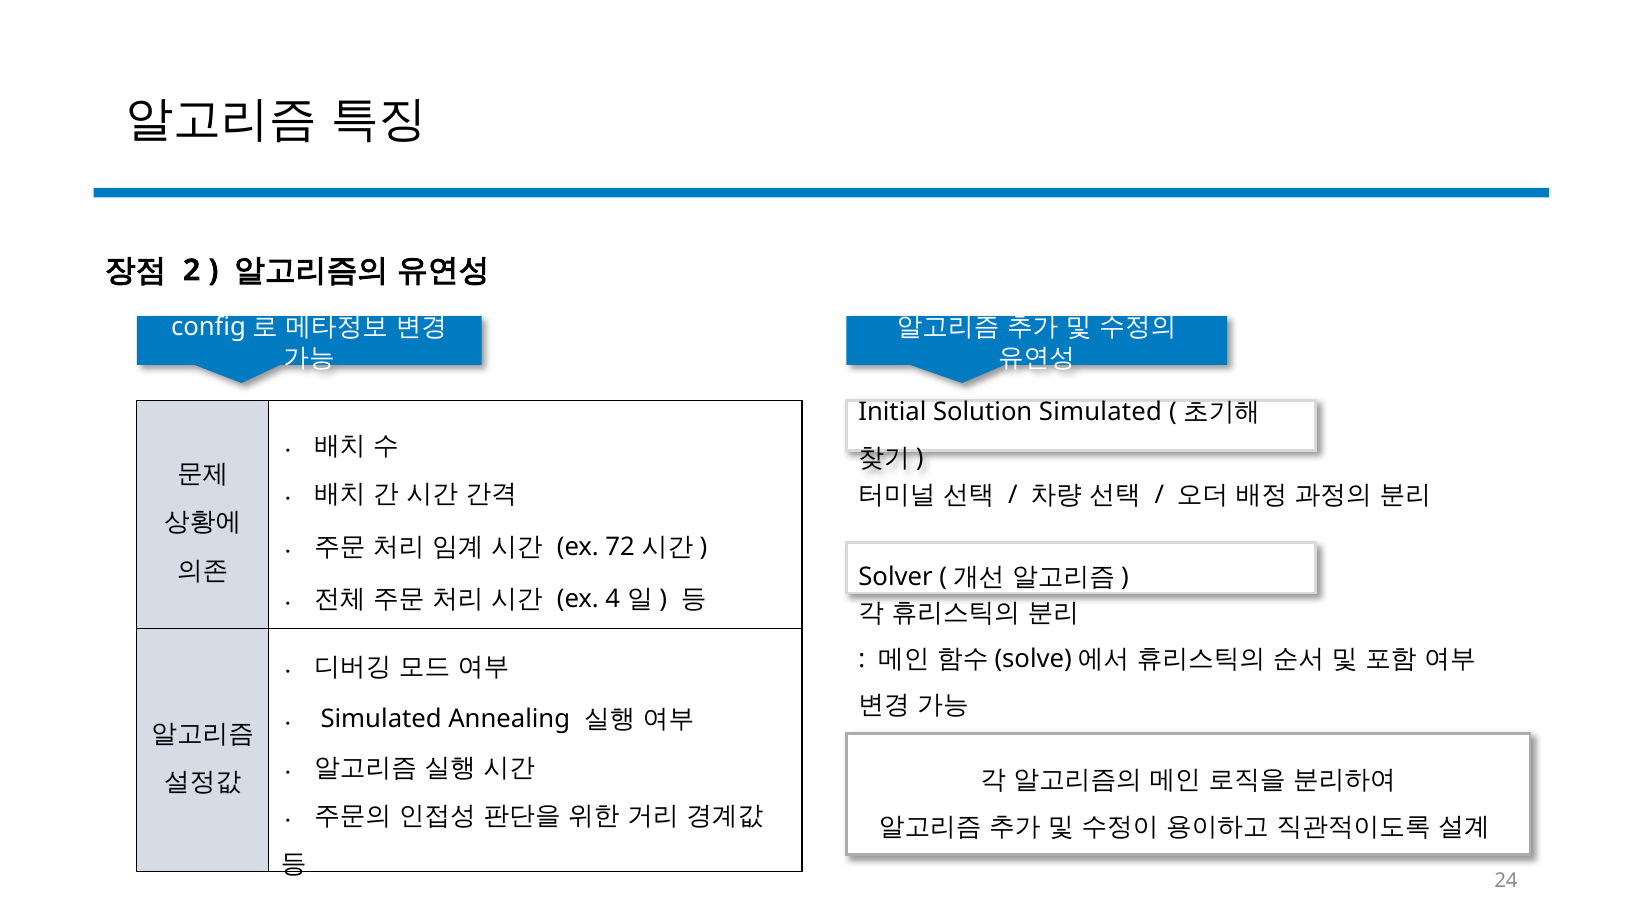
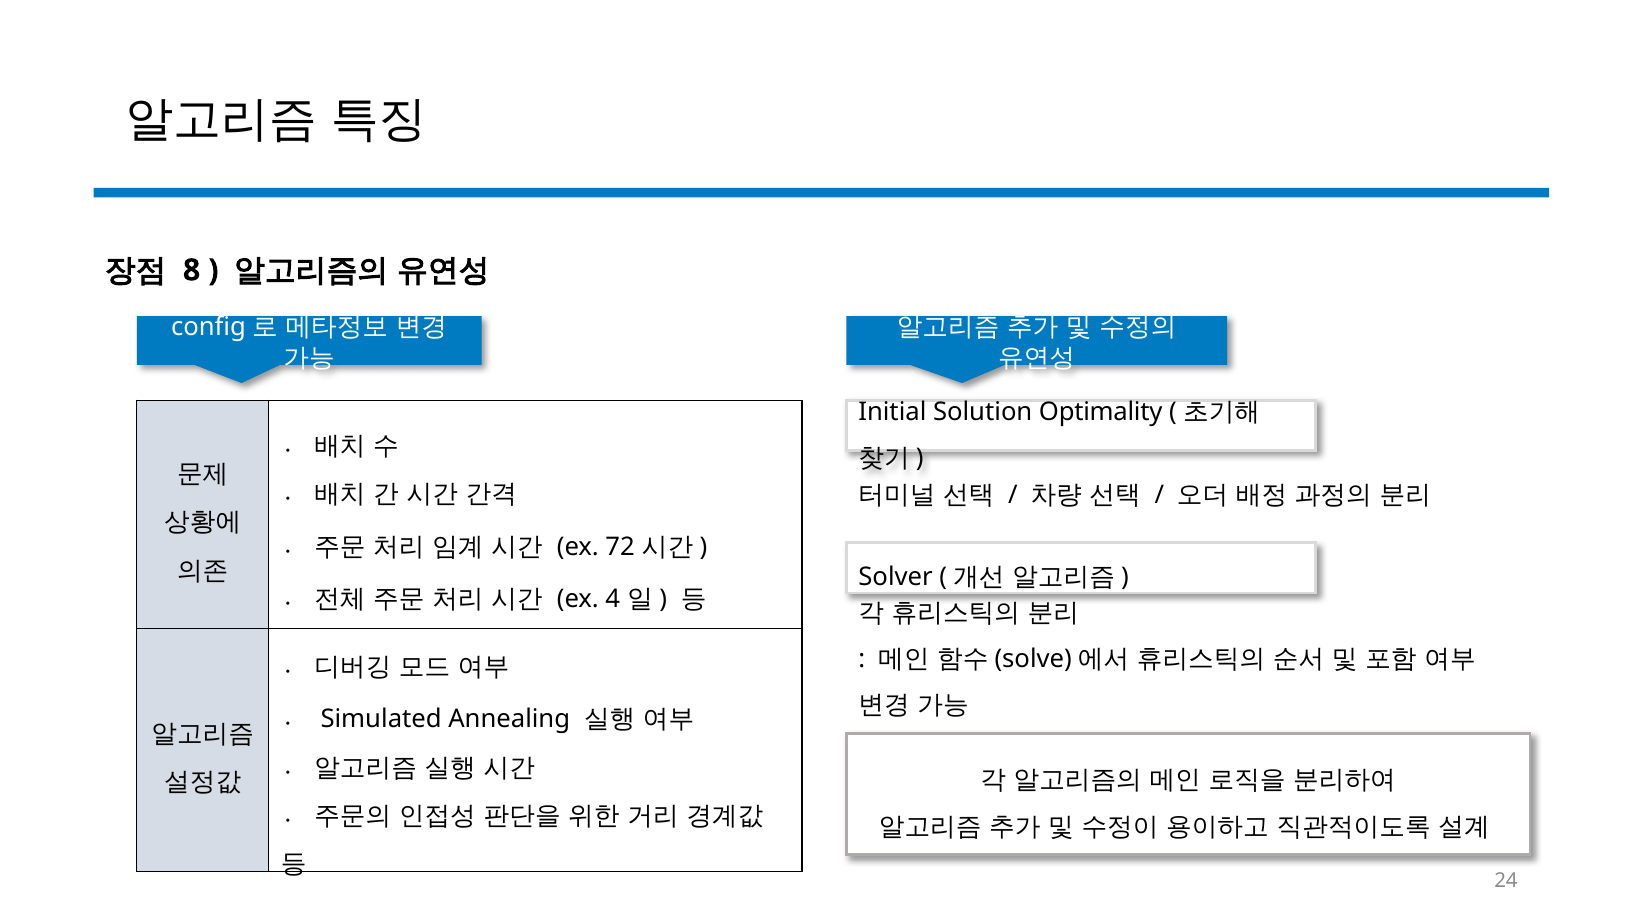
2: 2 -> 8 (192, 270)
Solution Simulated: Simulated -> Optimality (1101, 412)
